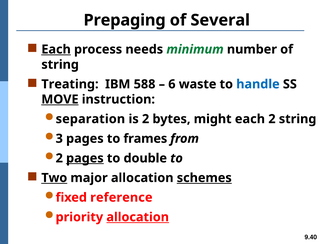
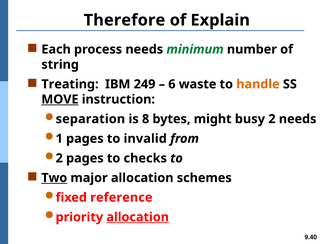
Prepaging: Prepaging -> Therefore (124, 20)
Several: Several -> Explain (220, 20)
Each underline: present -> none (56, 49)
588: 588 -> 249 (145, 84)
handle colour: blue -> orange (258, 84)
is 2: 2 -> 8 (146, 119)
might each: each -> busy (250, 119)
2 string: string -> needs (298, 119)
3: 3 -> 1 (59, 139)
frames: frames -> invalid (145, 139)
pages underline: present -> none (85, 159)
double: double -> checks (145, 159)
schemes underline: present -> none (204, 178)
